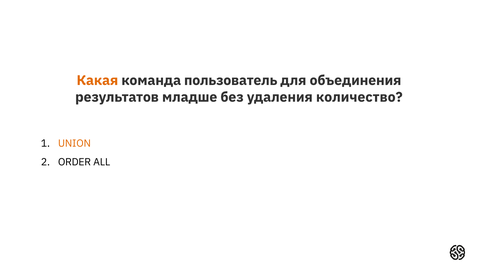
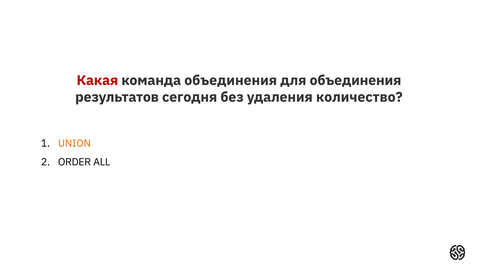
Какая colour: orange -> red (97, 80)
команда пользователь: пользователь -> объединения (231, 80)
младше: младше -> сегодня (190, 97)
